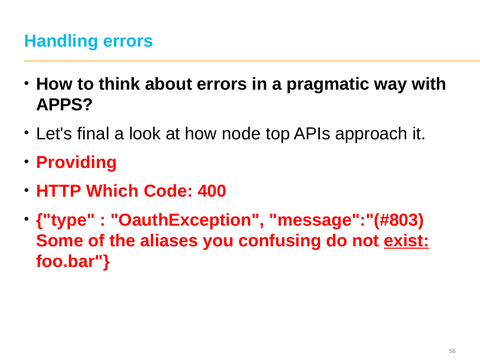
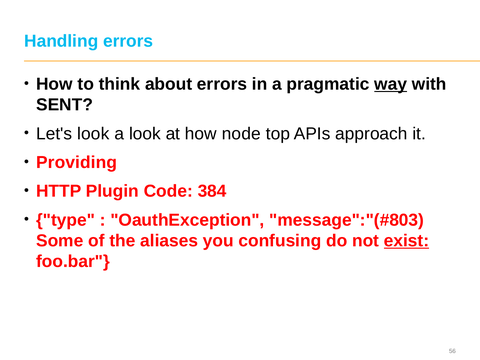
way underline: none -> present (391, 84)
APPS: APPS -> SENT (65, 105)
Let's final: final -> look (93, 134)
Which: Which -> Plugin (112, 191)
400: 400 -> 384 (212, 191)
